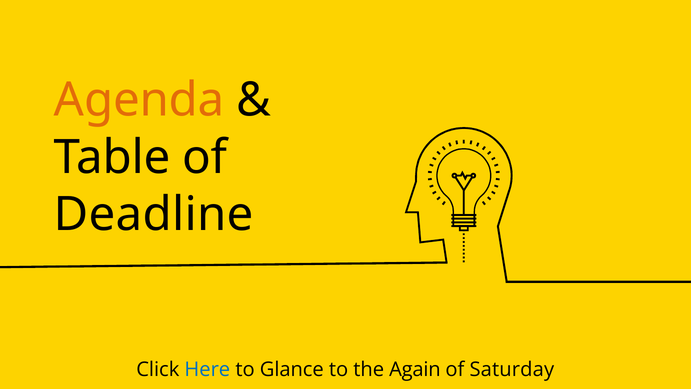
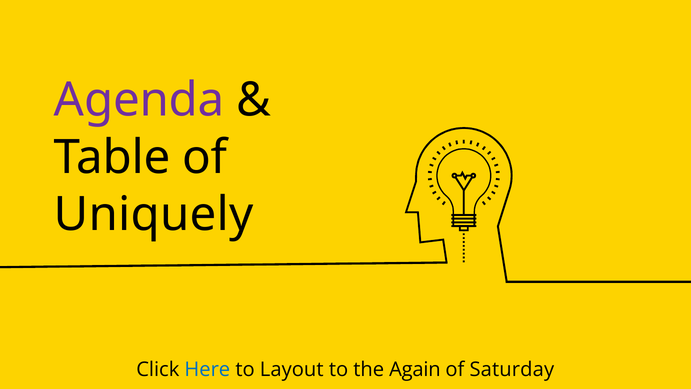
Agenda colour: orange -> purple (139, 100)
Deadline: Deadline -> Uniquely (154, 214)
Glance: Glance -> Layout (292, 369)
